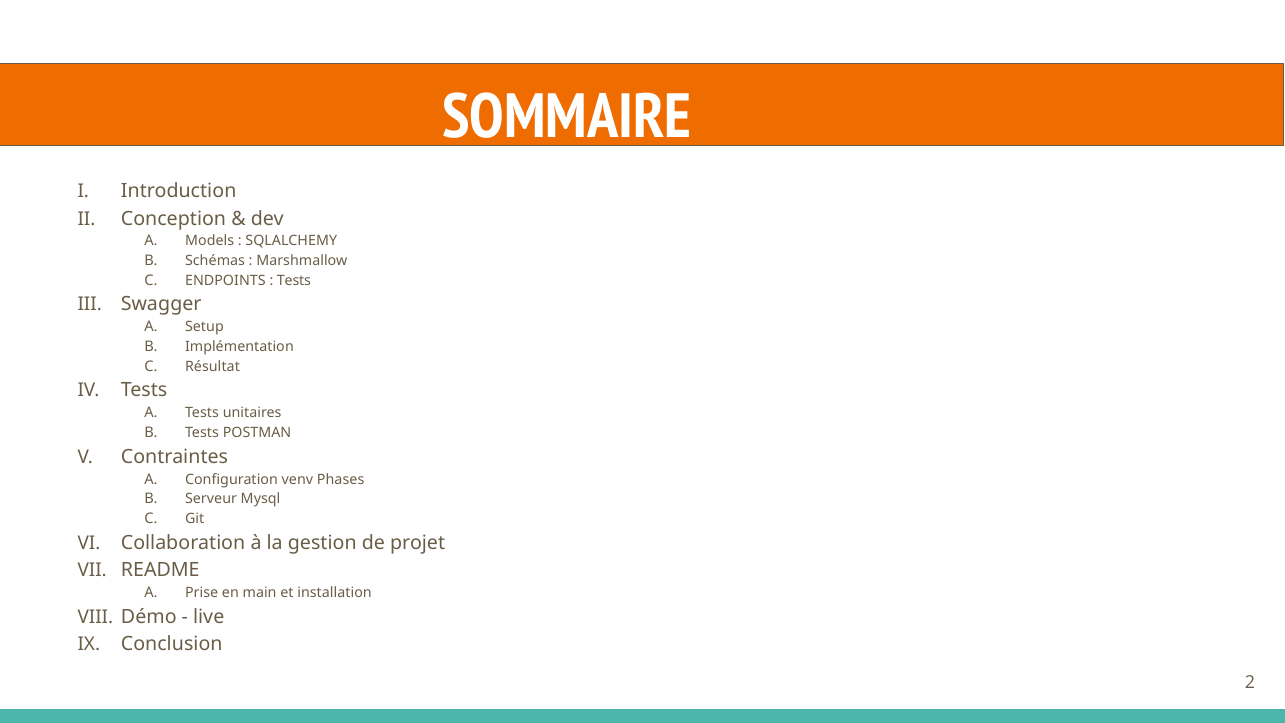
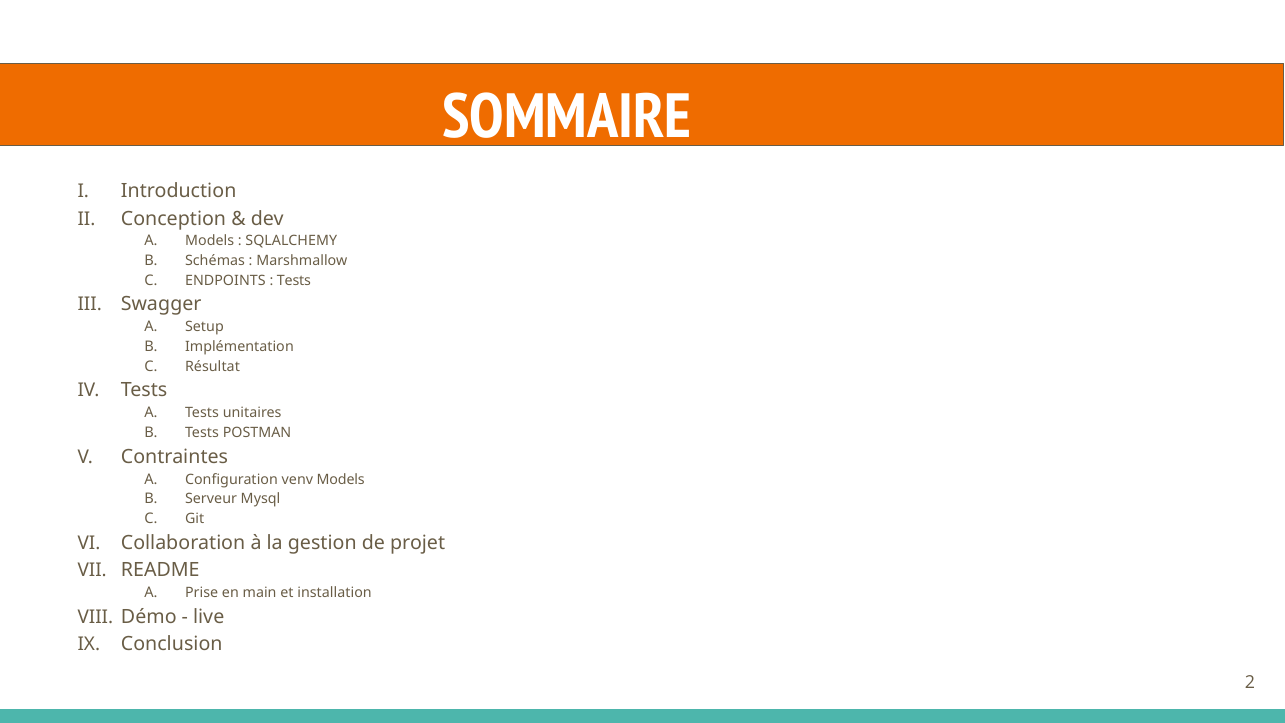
venv Phases: Phases -> Models (341, 479)
